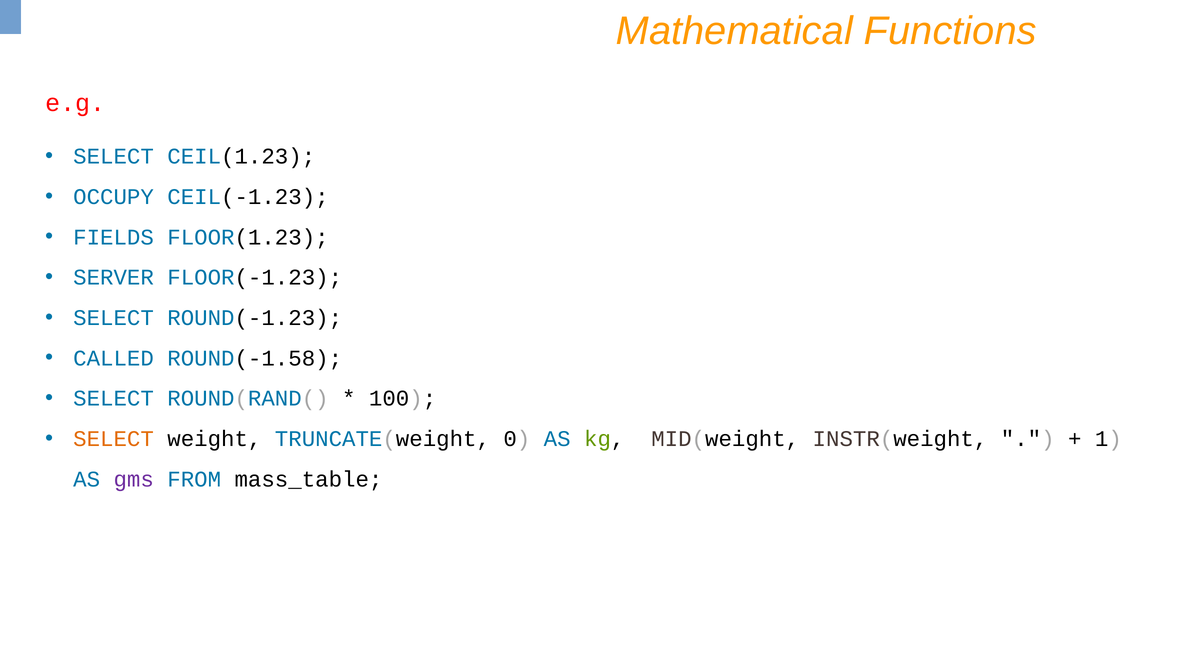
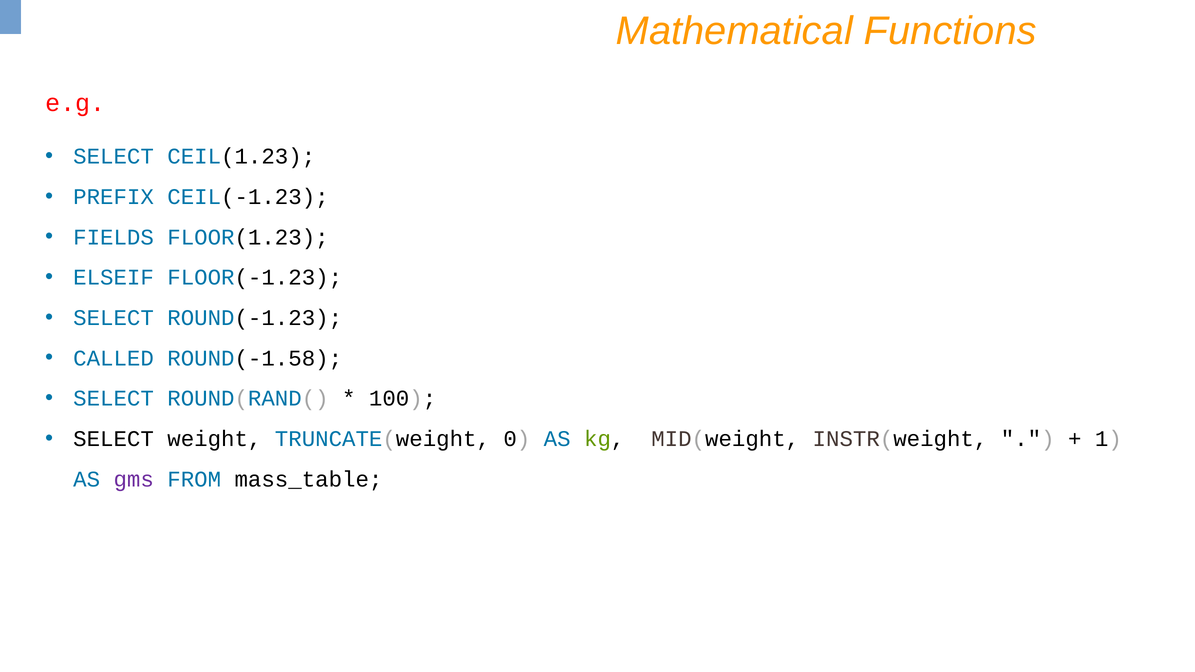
OCCUPY: OCCUPY -> PREFIX (114, 197)
SERVER: SERVER -> ELSEIF (114, 278)
SELECT colour: orange -> black (114, 439)
